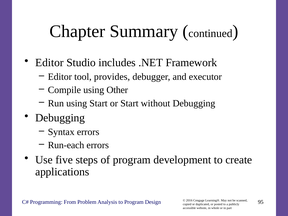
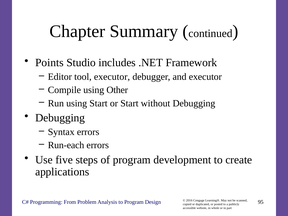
Editor: Editor -> Points (49, 63)
tool provides: provides -> executor (112, 77)
